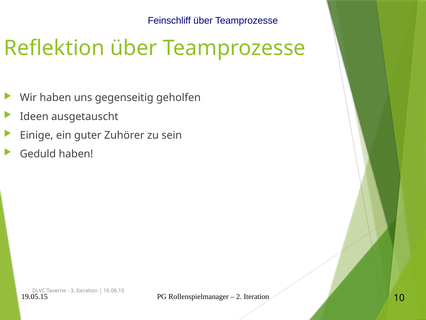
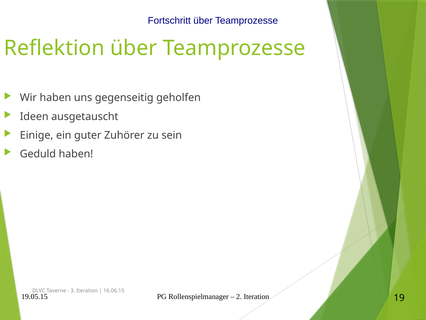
Feinschliff: Feinschliff -> Fortschritt (169, 21)
10: 10 -> 19 (399, 298)
